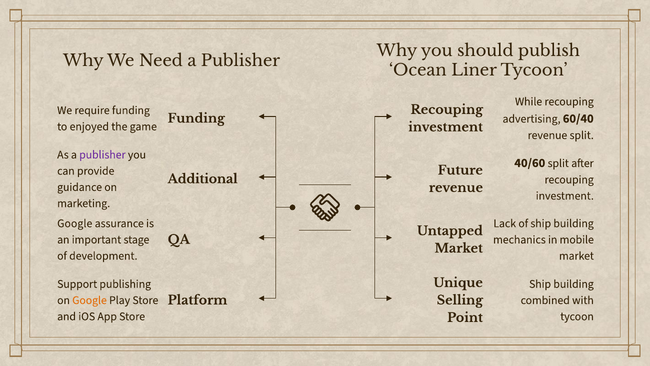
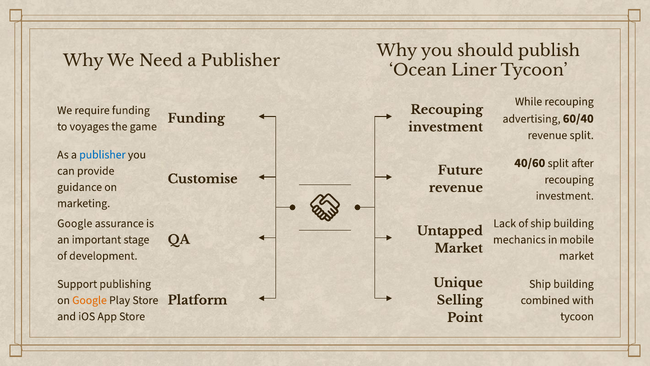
enjoyed: enjoyed -> voyages (89, 126)
publisher colour: purple -> blue (102, 154)
Additional: Additional -> Customise (203, 179)
